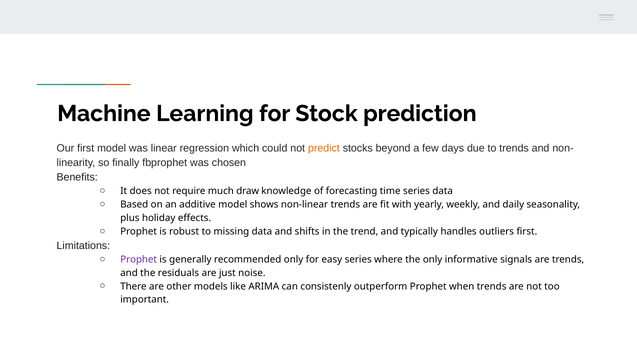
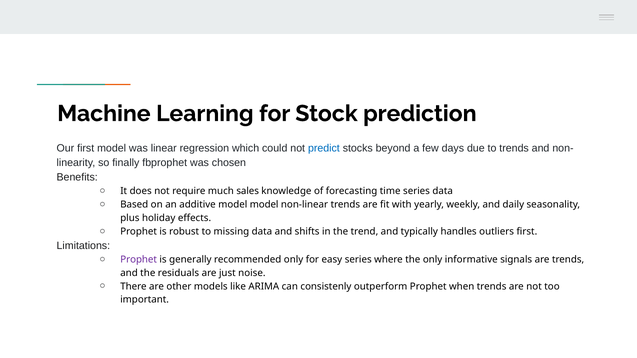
predict colour: orange -> blue (324, 148)
draw: draw -> sales (248, 191)
model shows: shows -> model (264, 205)
